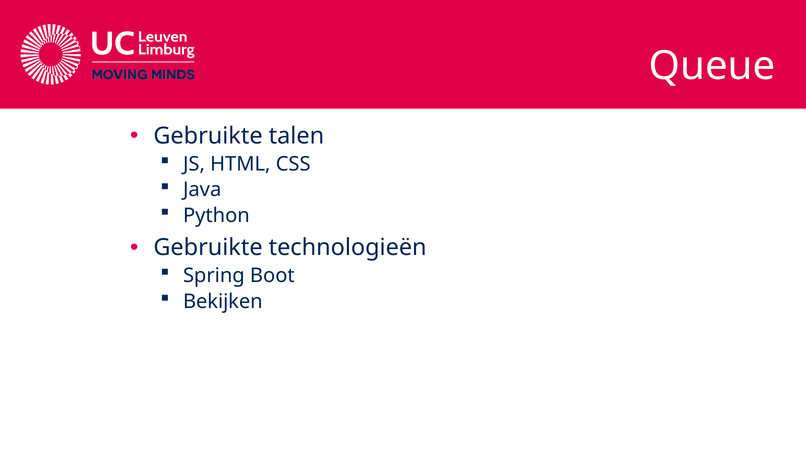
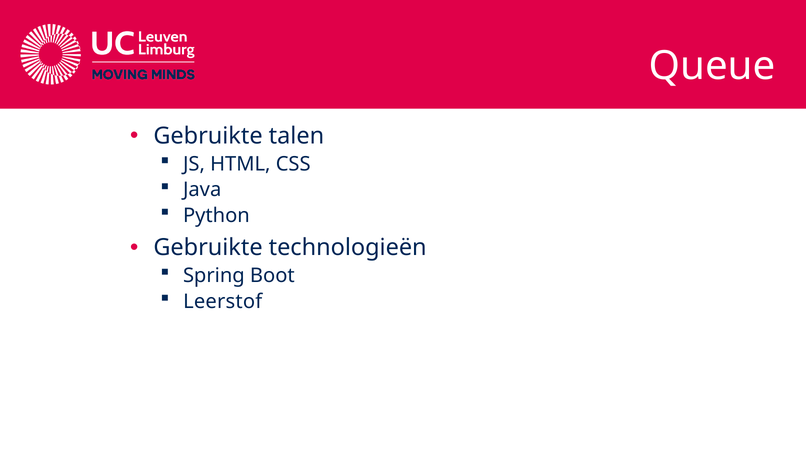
Bekijken: Bekijken -> Leerstof (223, 302)
